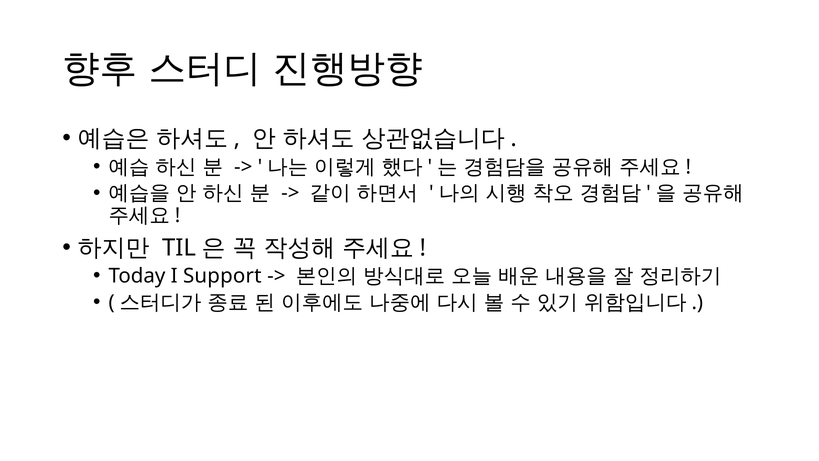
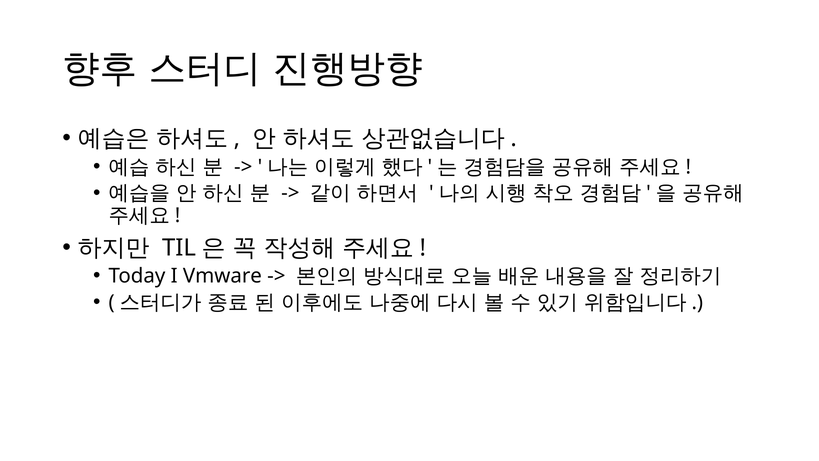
Support: Support -> Vmware (222, 276)
